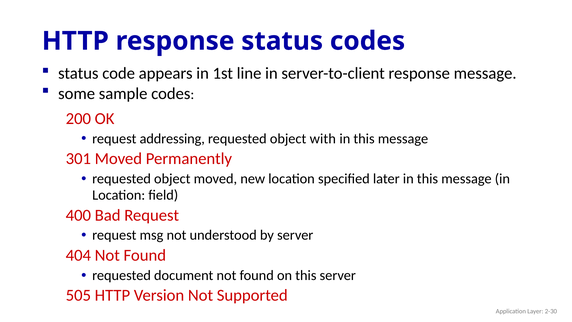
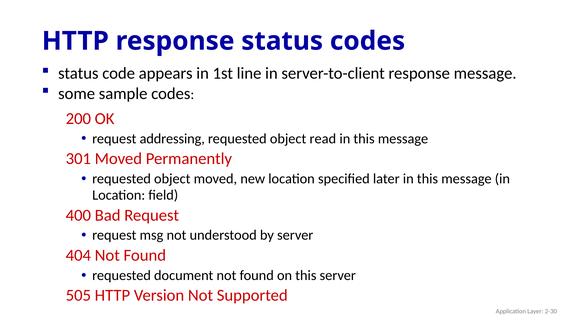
with: with -> read (323, 139)
